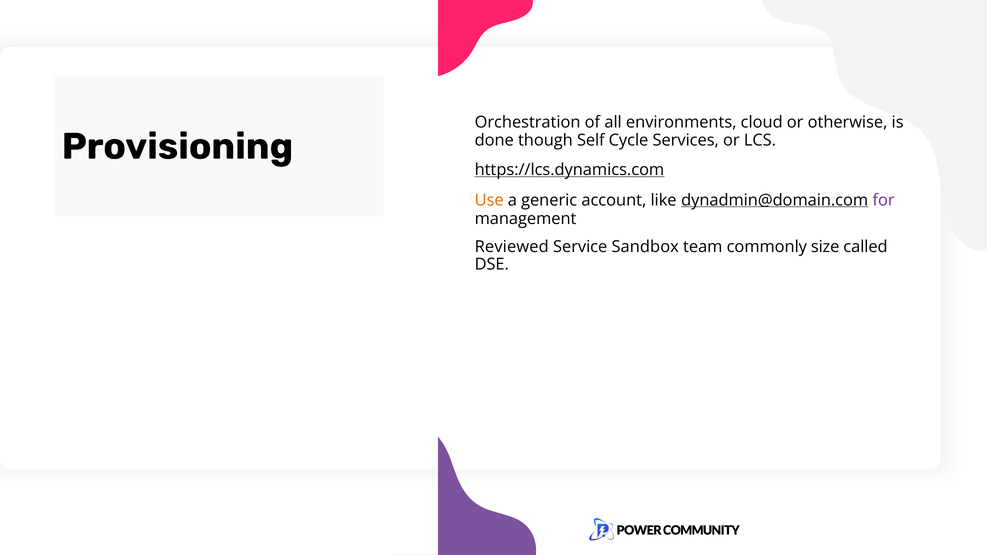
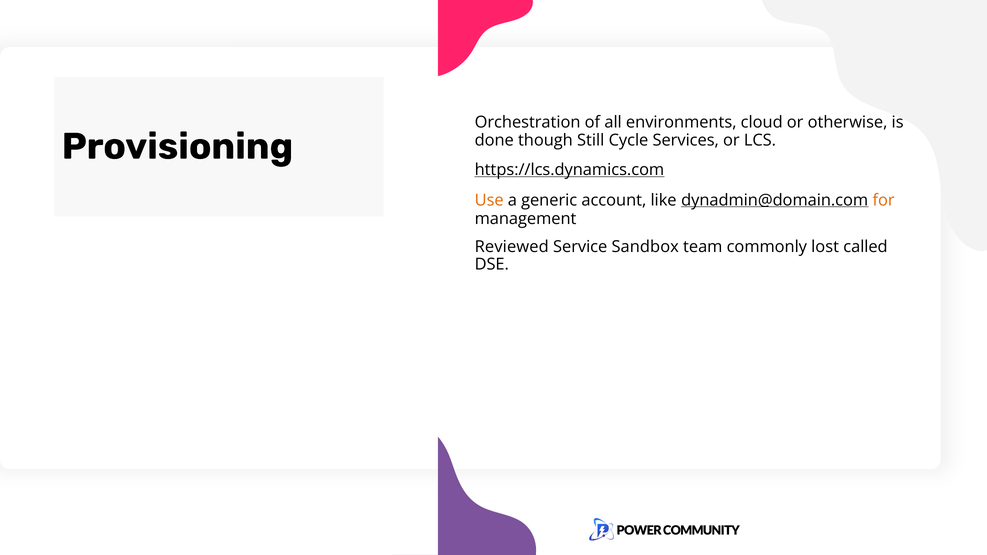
Self: Self -> Still (591, 140)
for colour: purple -> orange (884, 200)
size: size -> lost (825, 247)
